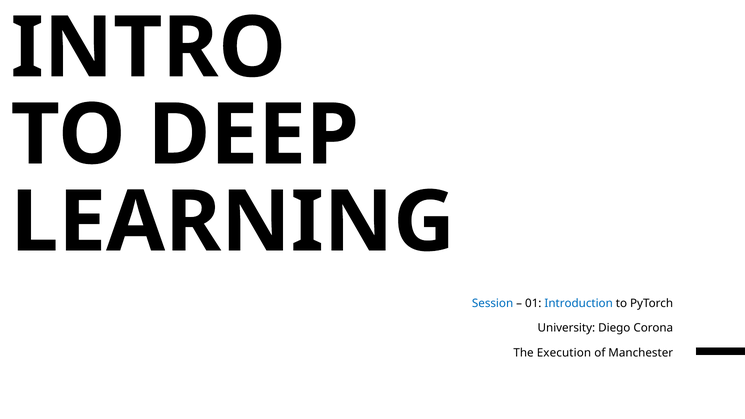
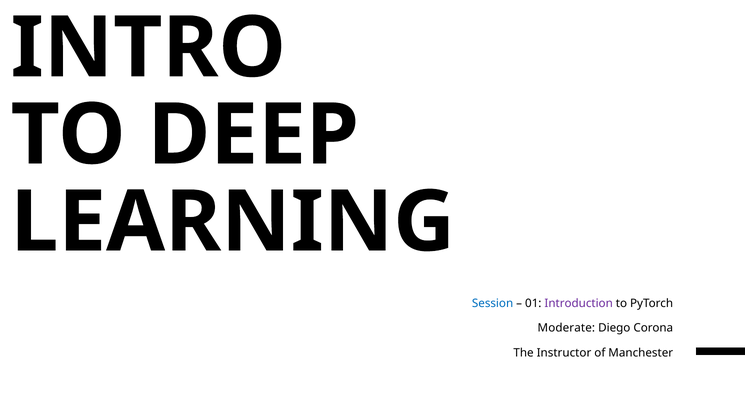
Introduction colour: blue -> purple (579, 304)
University: University -> Moderate (566, 328)
Execution: Execution -> Instructor (564, 353)
